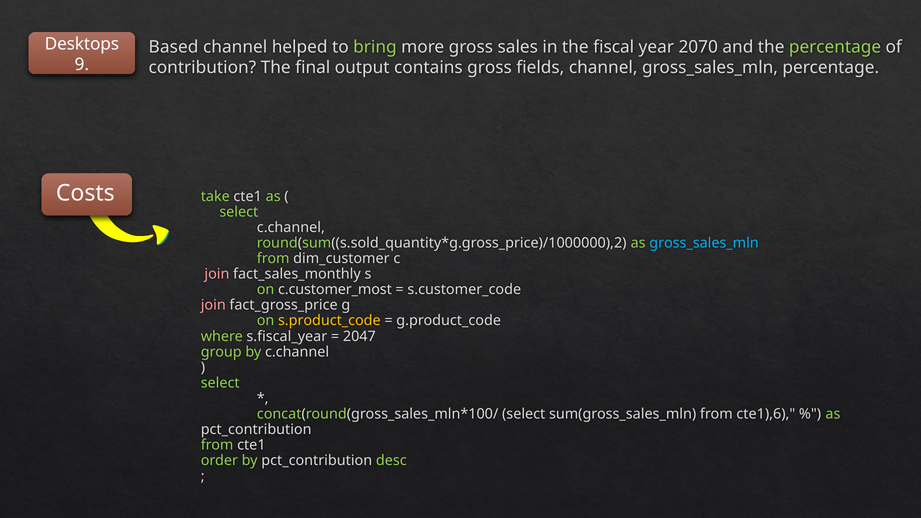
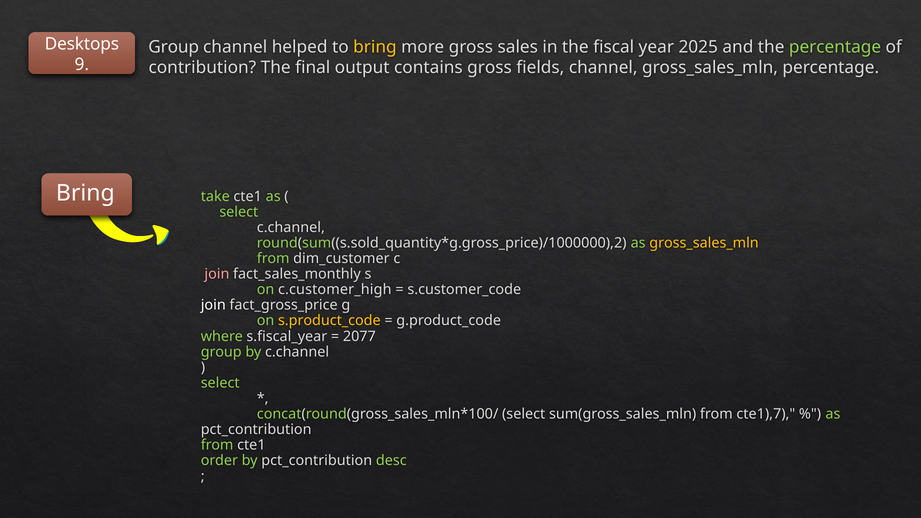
Based: Based -> Group (174, 47)
bring colour: light green -> yellow (375, 47)
2070: 2070 -> 2025 (698, 47)
Costs: Costs -> Bring (85, 193)
gross_sales_mln colour: light blue -> yellow (704, 243)
c.customer_most: c.customer_most -> c.customer_high (335, 290)
join colour: pink -> white (213, 305)
2047: 2047 -> 2077 (359, 336)
cte1),6: cte1),6 -> cte1),7 (766, 414)
